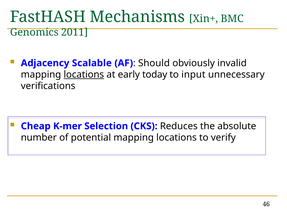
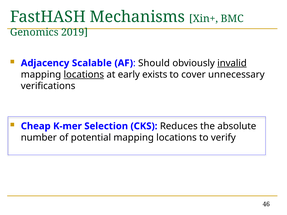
2011: 2011 -> 2019 (75, 32)
invalid underline: none -> present (232, 63)
today: today -> exists (155, 75)
input: input -> cover (193, 75)
